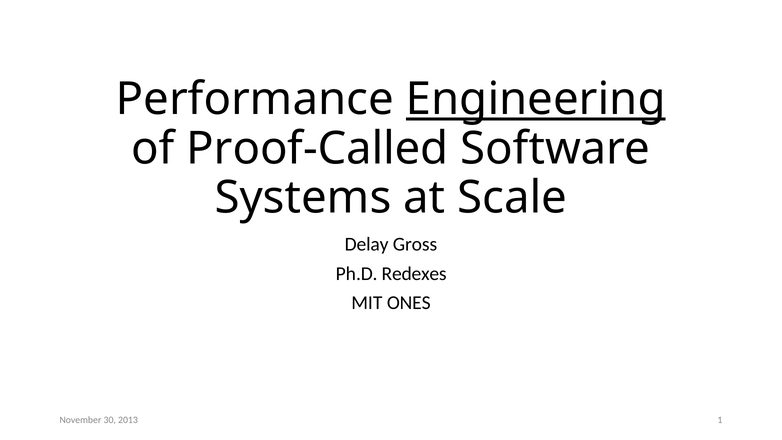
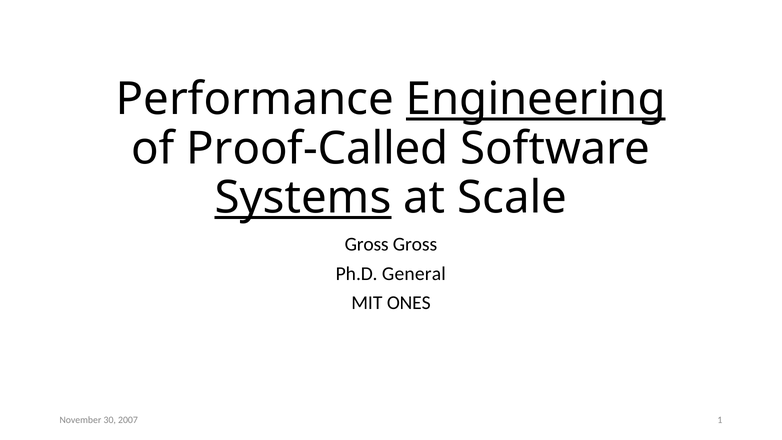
Systems underline: none -> present (303, 198)
Delay: Delay -> Gross (367, 244)
Redexes: Redexes -> General (414, 274)
2013: 2013 -> 2007 (128, 420)
